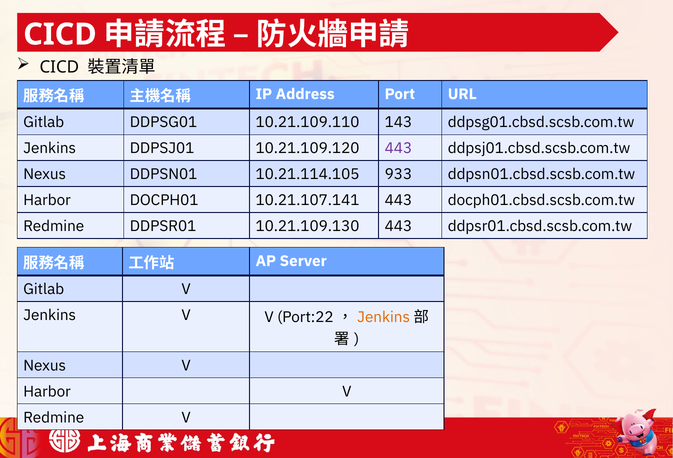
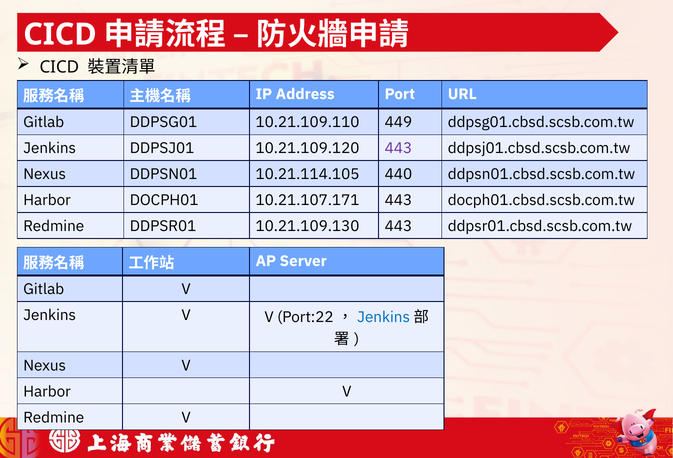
143: 143 -> 449 (398, 122)
933: 933 -> 440 (398, 174)
10.21.107.141: 10.21.107.141 -> 10.21.107.171 (307, 200)
Jenkins colour: orange -> blue (384, 317)
